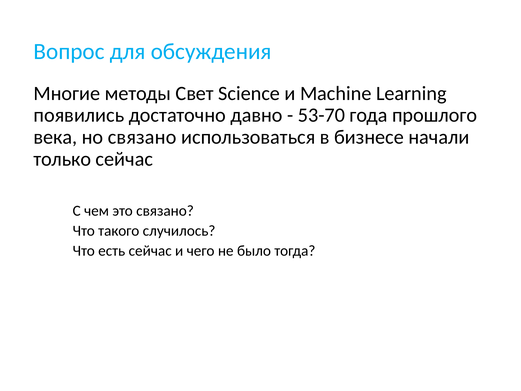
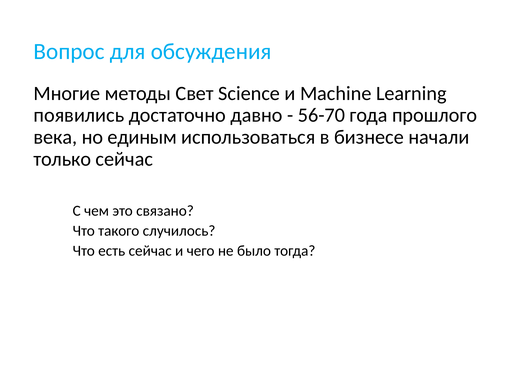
53-70: 53-70 -> 56-70 (322, 115)
но связано: связано -> единым (142, 137)
